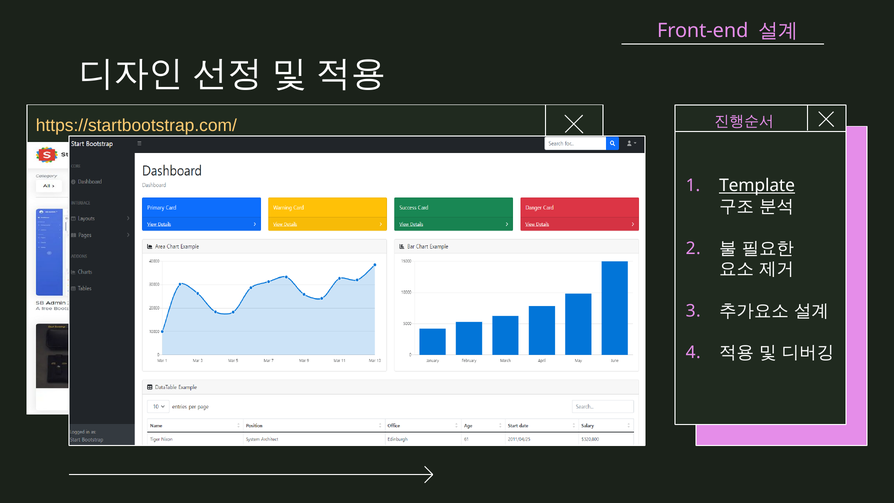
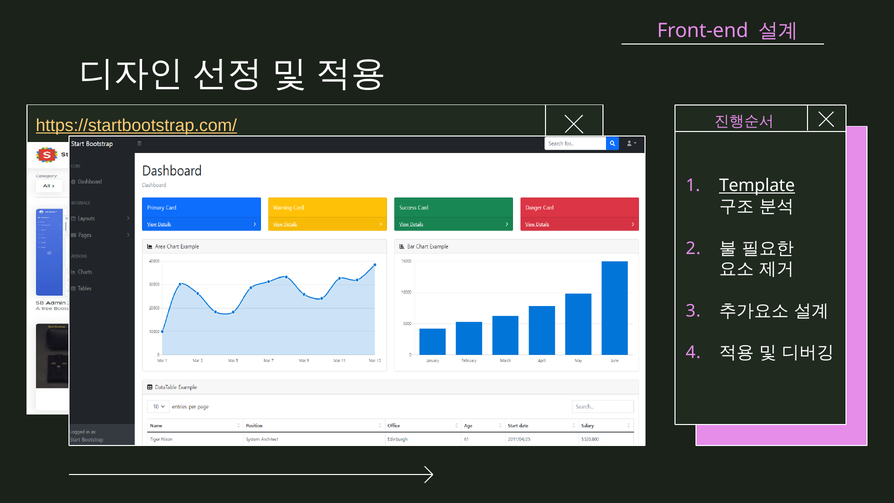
https://startbootstrap.com/ underline: none -> present (136, 125)
